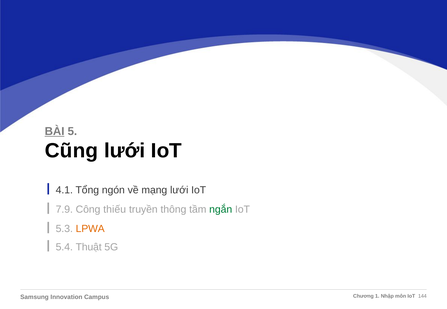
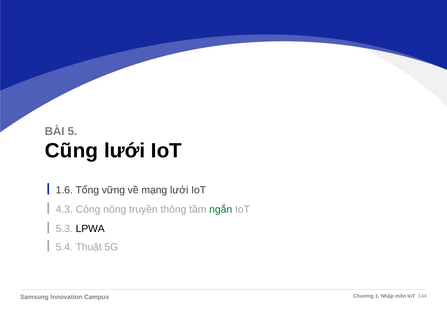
BÀI underline: present -> none (55, 132)
4.1: 4.1 -> 1.6 (64, 191)
ngón: ngón -> vững (113, 191)
7.9: 7.9 -> 4.3 (64, 210)
thiếu: thiếu -> nông (115, 210)
LPWA colour: orange -> black (90, 229)
